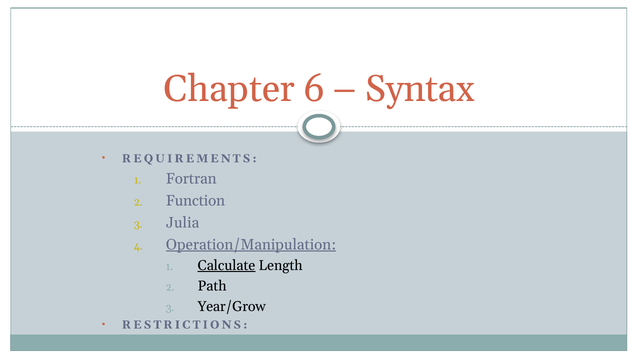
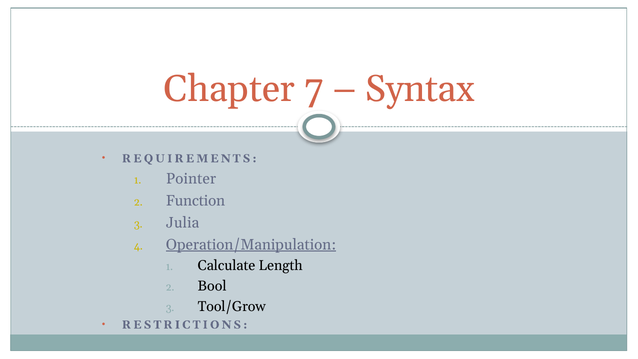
6: 6 -> 7 (314, 89)
Fortran: Fortran -> Pointer (191, 179)
Calculate underline: present -> none (226, 265)
Path: Path -> Bool (212, 286)
Year/Grow: Year/Grow -> Tool/Grow (232, 307)
